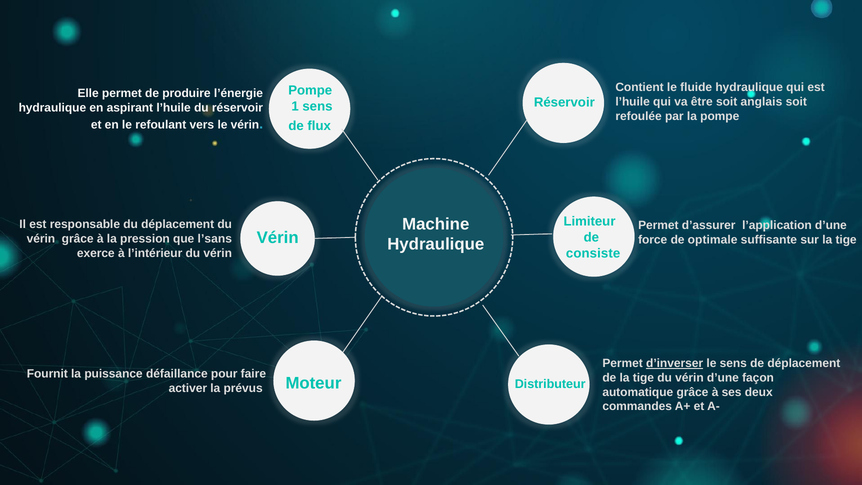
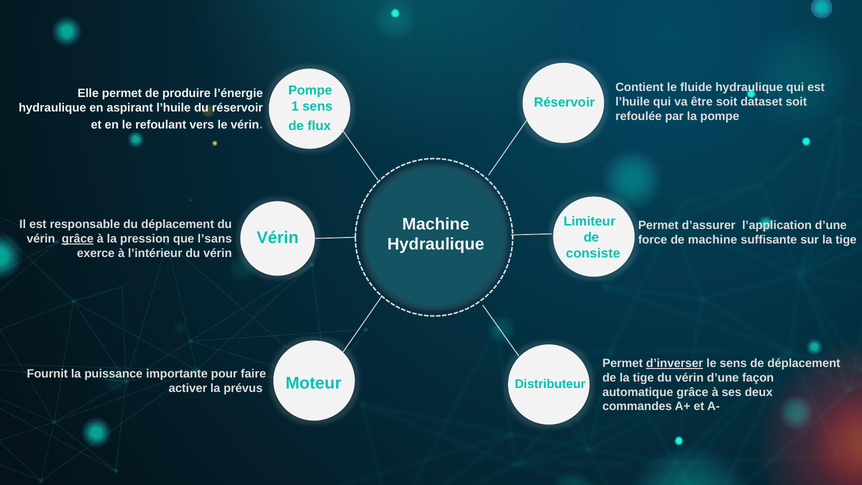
anglais: anglais -> dataset (761, 102)
grâce underline: none -> present (78, 239)
de optimale: optimale -> machine (713, 240)
défaillance: défaillance -> importante (177, 374)
